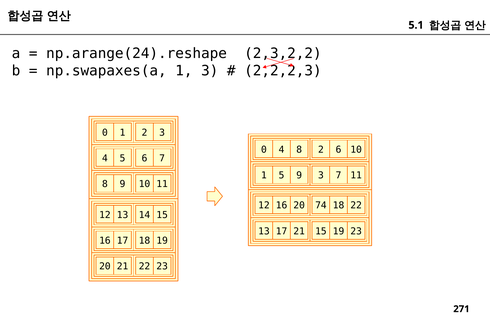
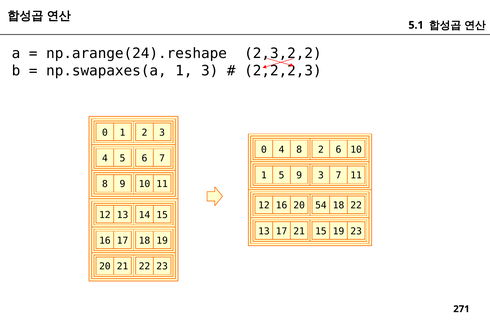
74: 74 -> 54 (321, 205)
